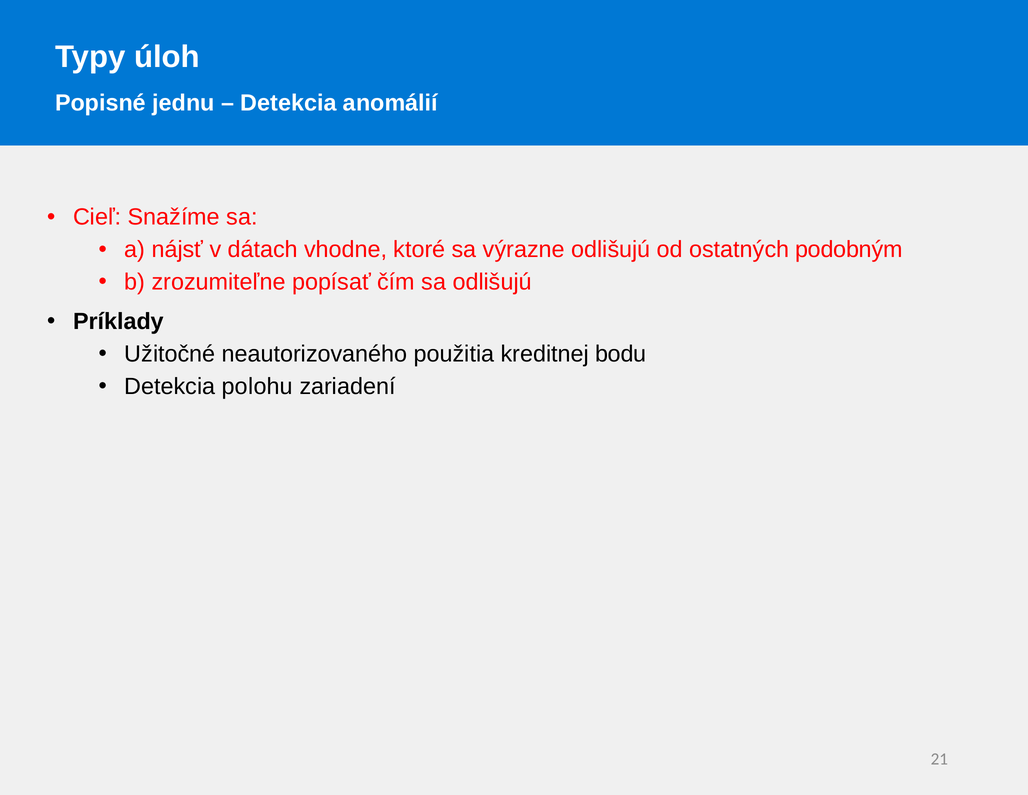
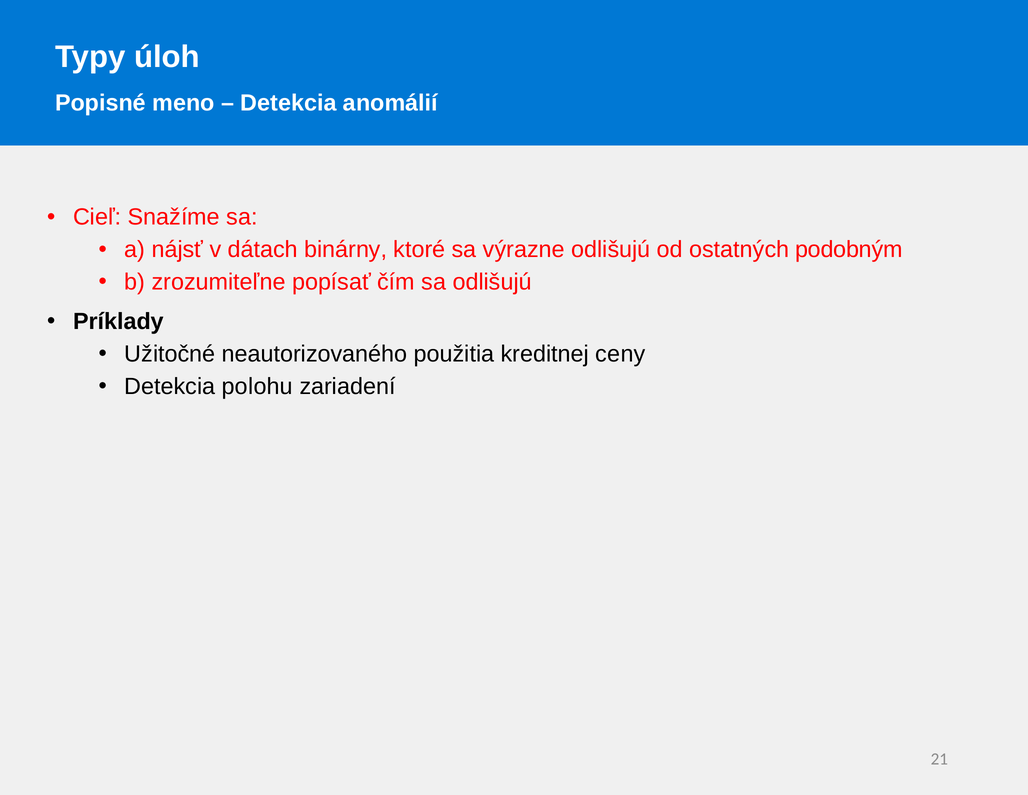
jednu: jednu -> meno (184, 103)
vhodne: vhodne -> binárny (346, 249)
bodu: bodu -> ceny (620, 354)
